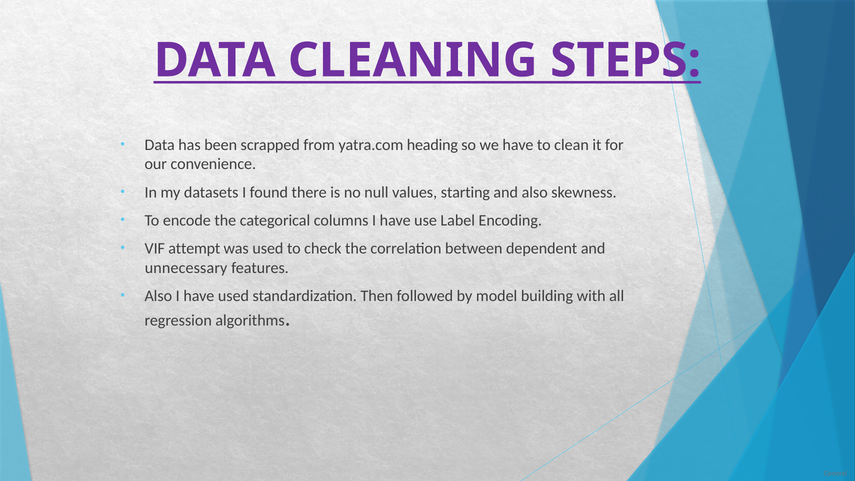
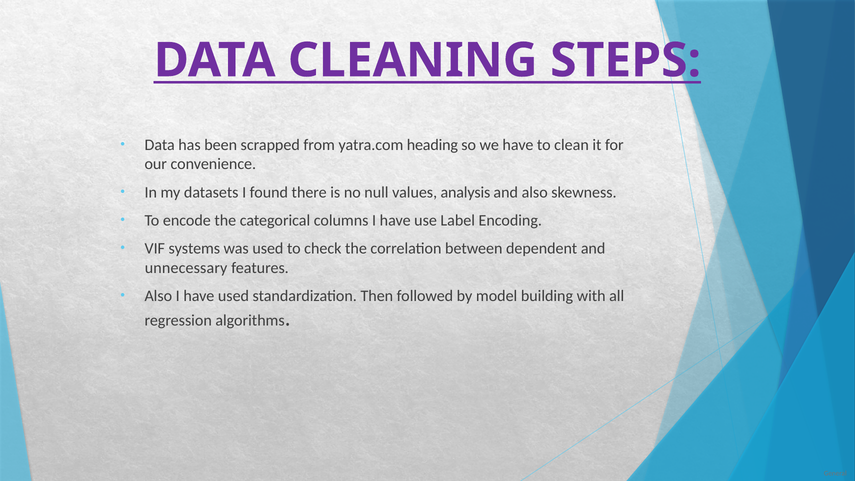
starting: starting -> analysis (465, 192)
attempt: attempt -> systems (194, 249)
